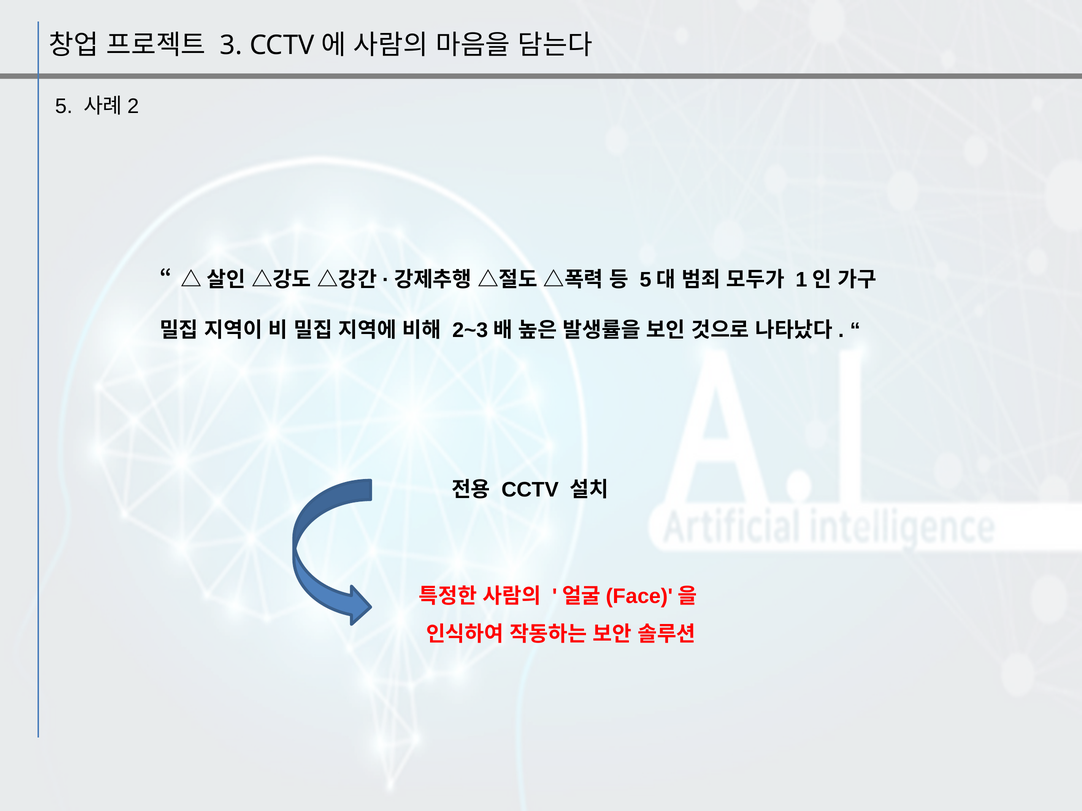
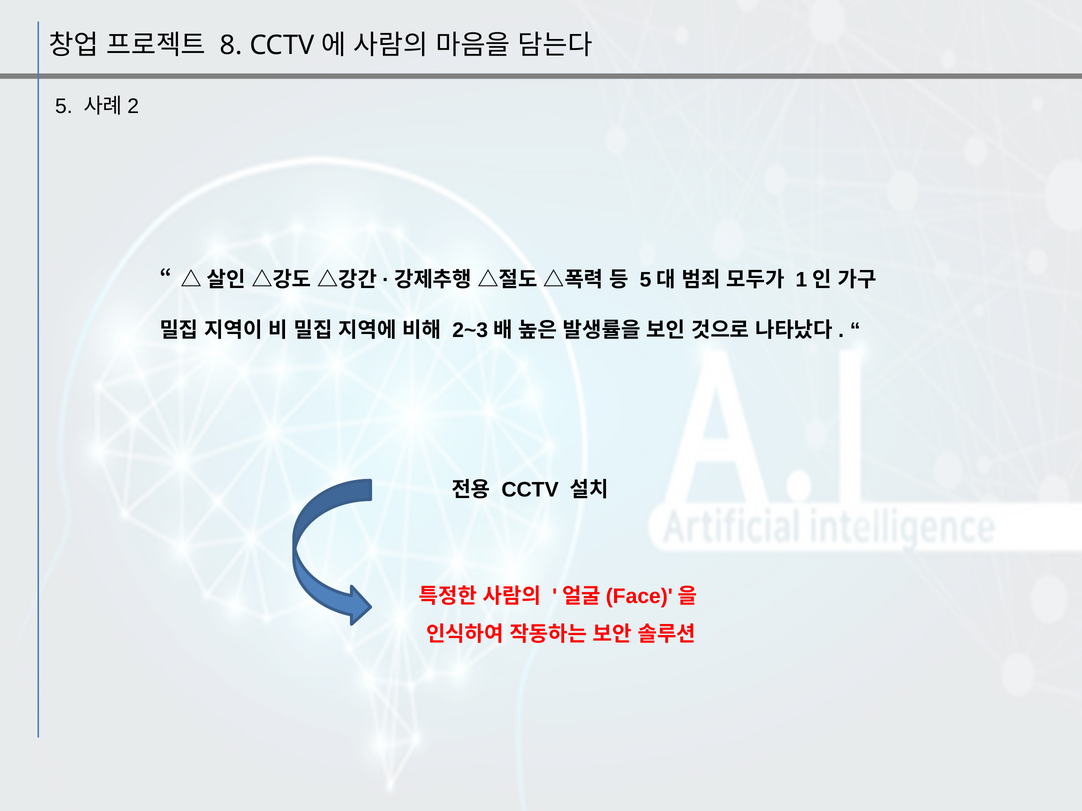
3: 3 -> 8 (231, 45)
